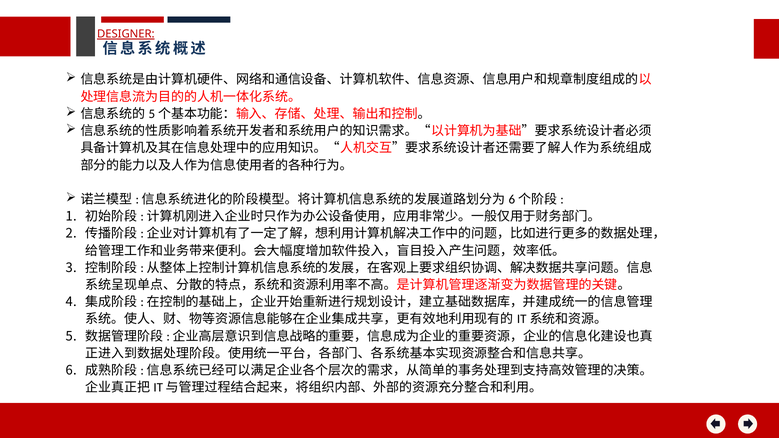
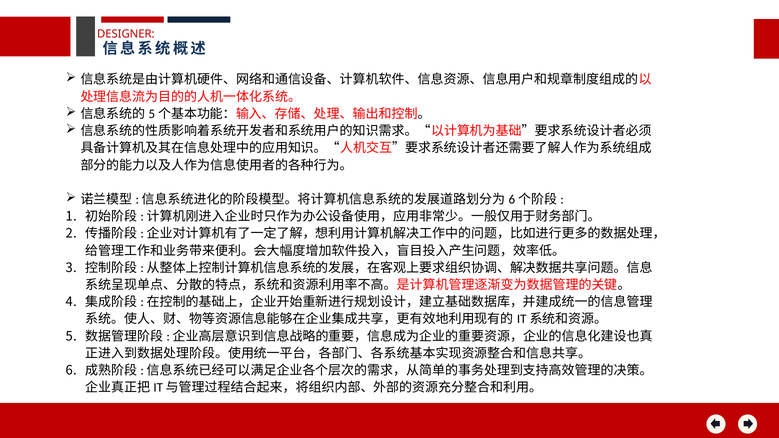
DESIGNER underline: present -> none (126, 34)
